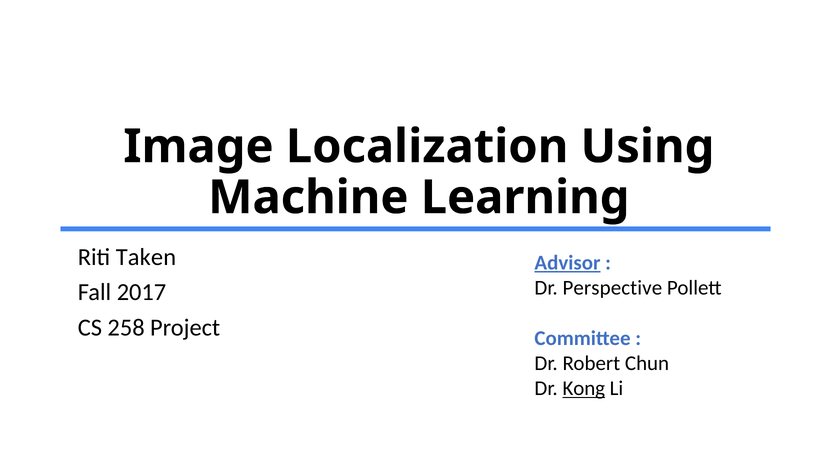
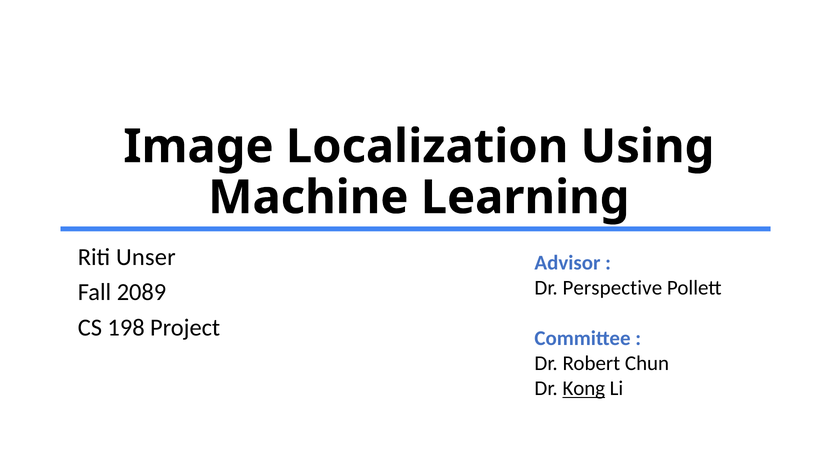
Taken: Taken -> Unser (146, 257)
Advisor underline: present -> none (567, 262)
2017: 2017 -> 2089 (141, 292)
258: 258 -> 198 (126, 327)
